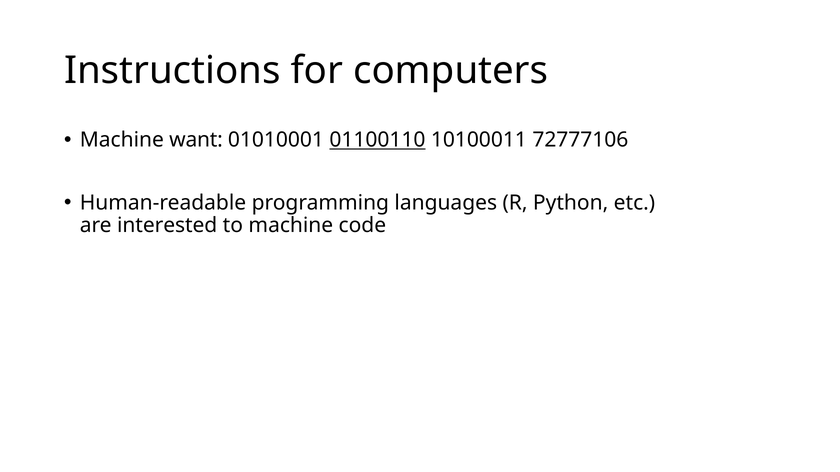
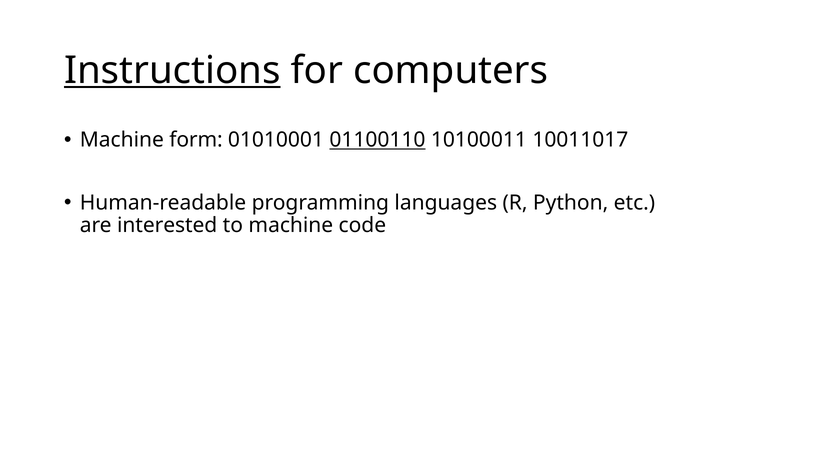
Instructions underline: none -> present (172, 71)
want: want -> form (196, 140)
72777106: 72777106 -> 10011017 (580, 140)
